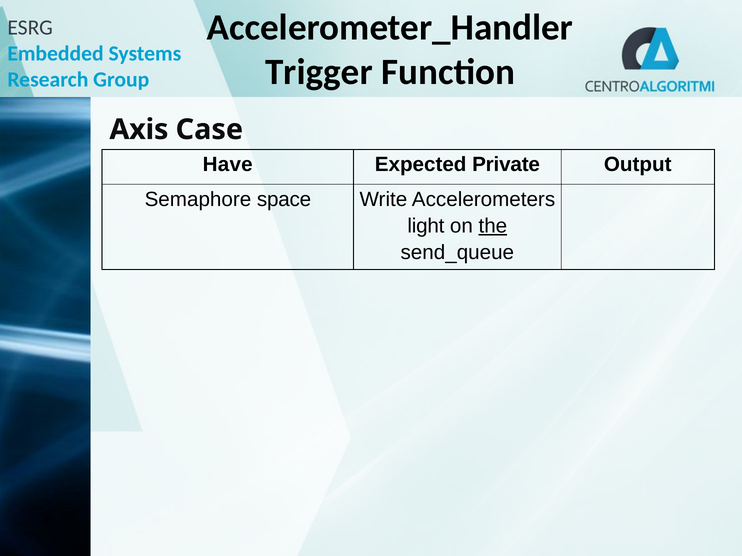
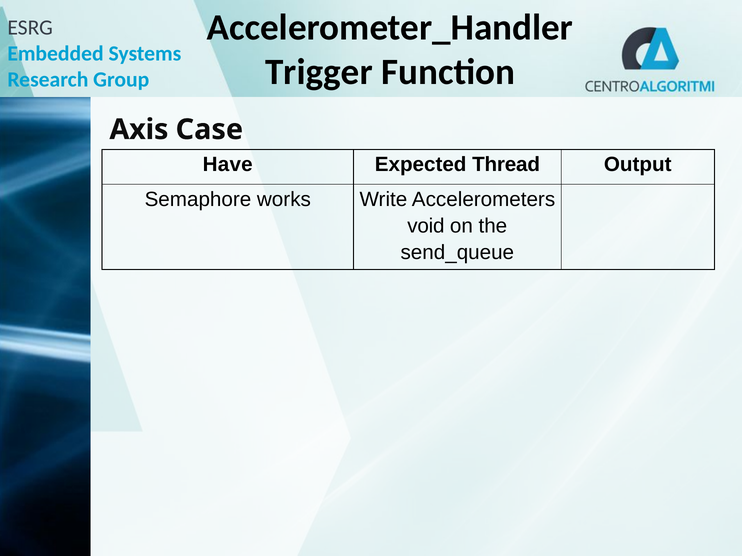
Private: Private -> Thread (506, 165)
space: space -> works (284, 200)
light: light -> void (426, 226)
the underline: present -> none (493, 226)
